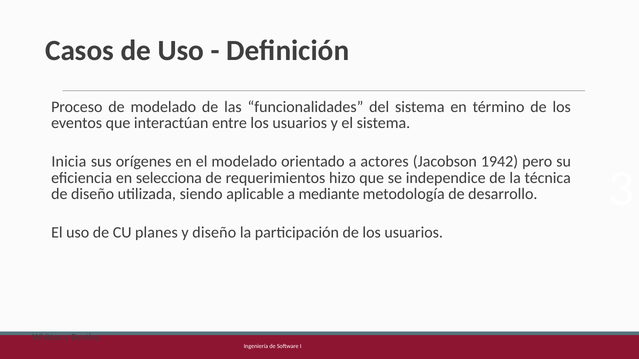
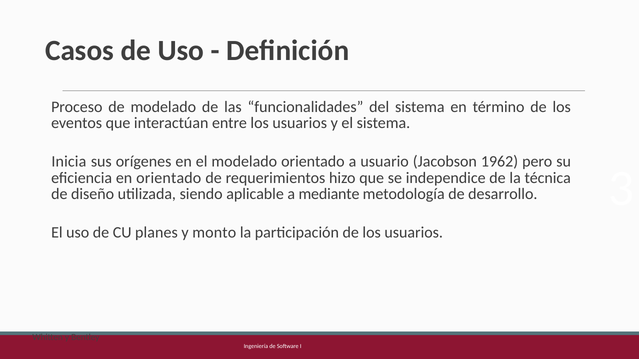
actores: actores -> usuario (385, 162)
1942: 1942 -> 1962 (500, 162)
en selecciona: selecciona -> orientado (169, 178)
y diseño: diseño -> monto (214, 233)
